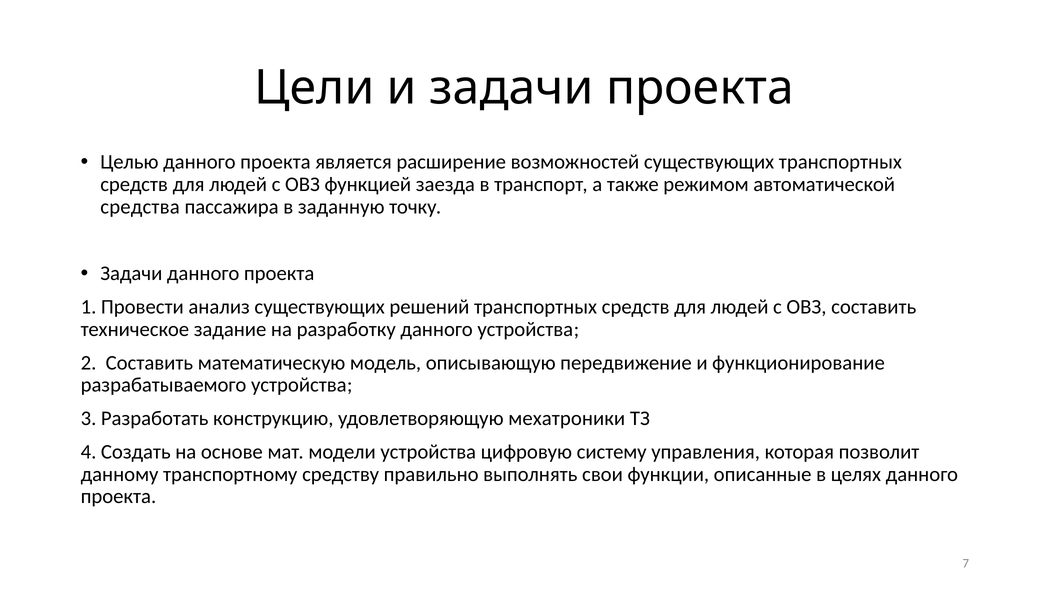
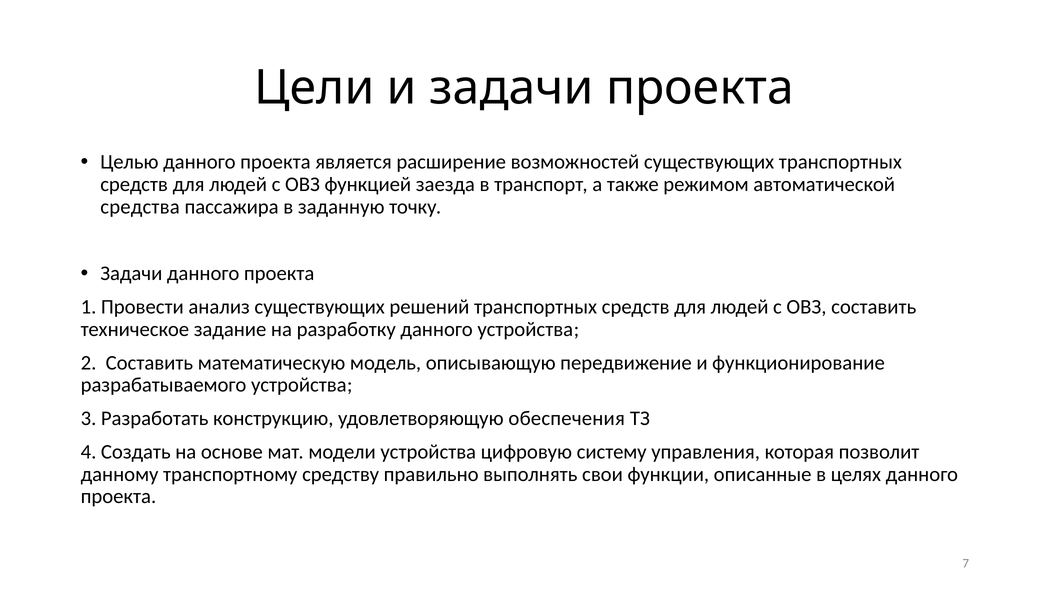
мехатроники: мехатроники -> обеспечения (567, 418)
